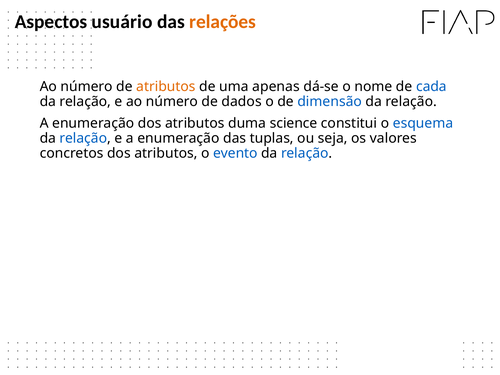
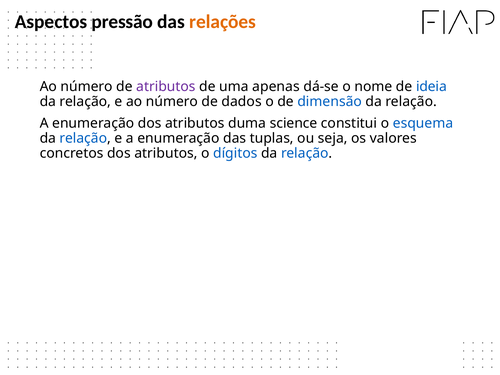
usuário: usuário -> pressão (122, 22)
atributos colour: orange -> purple (166, 86)
cada: cada -> ideia (431, 86)
evento: evento -> dígitos (235, 153)
